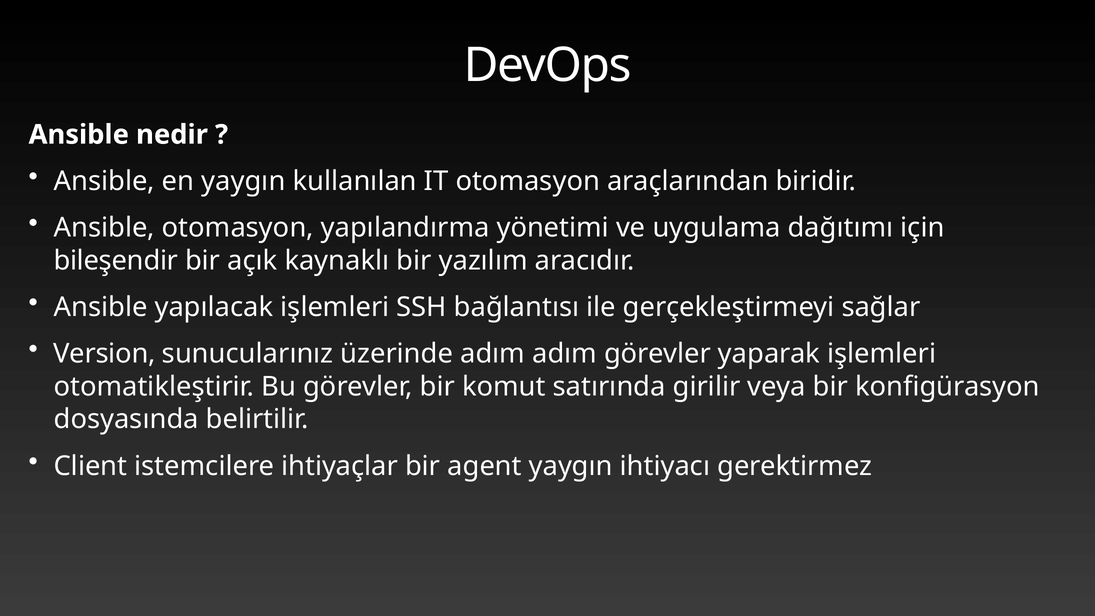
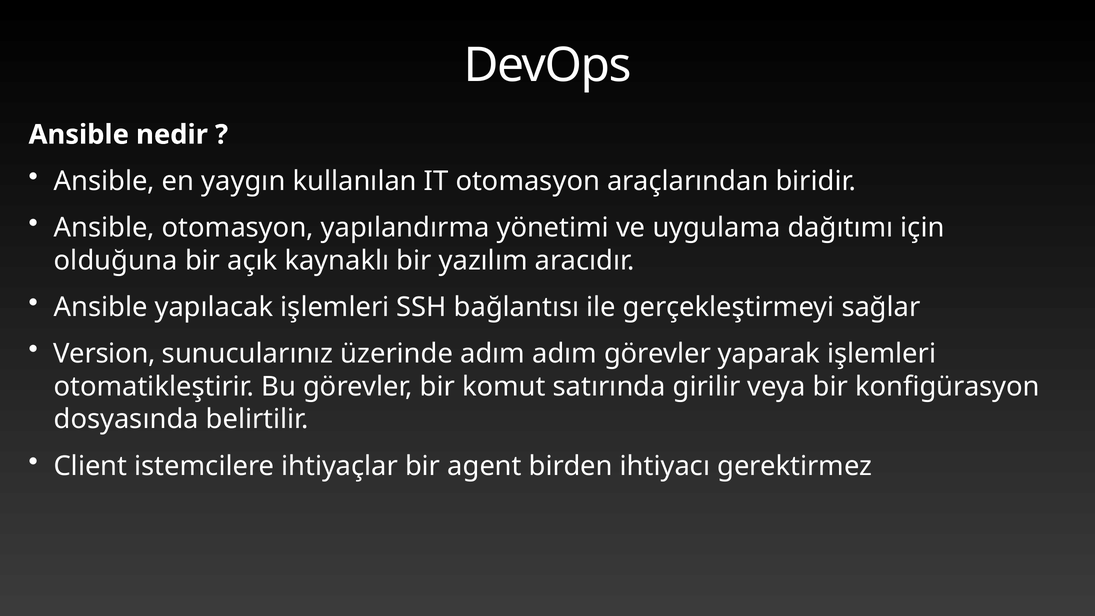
bileşendir: bileşendir -> olduğuna (116, 261)
agent yaygın: yaygın -> birden (571, 466)
